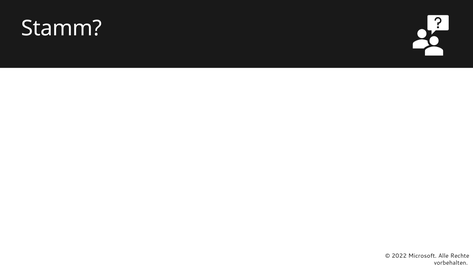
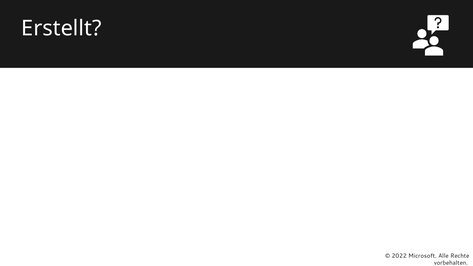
Stamm: Stamm -> Erstellt (61, 28)
